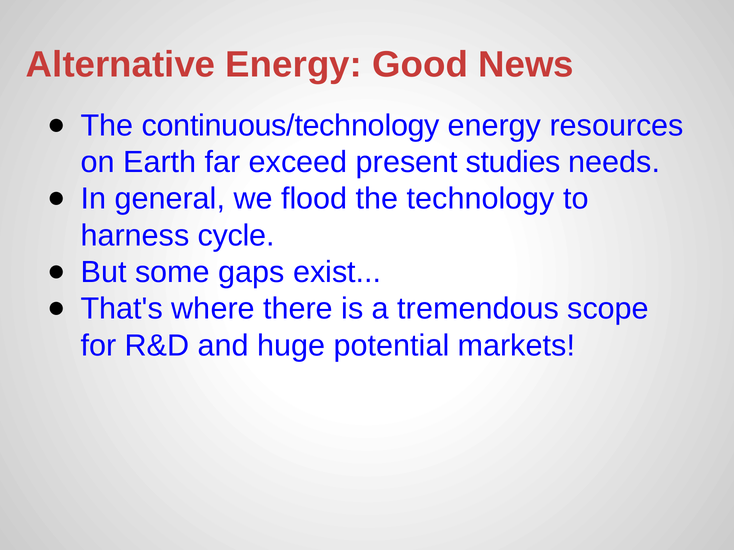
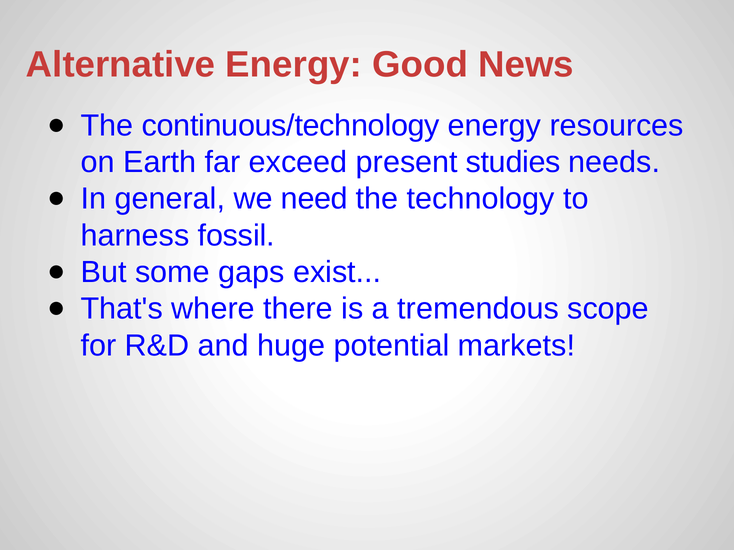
flood: flood -> need (314, 199)
cycle: cycle -> fossil (236, 236)
